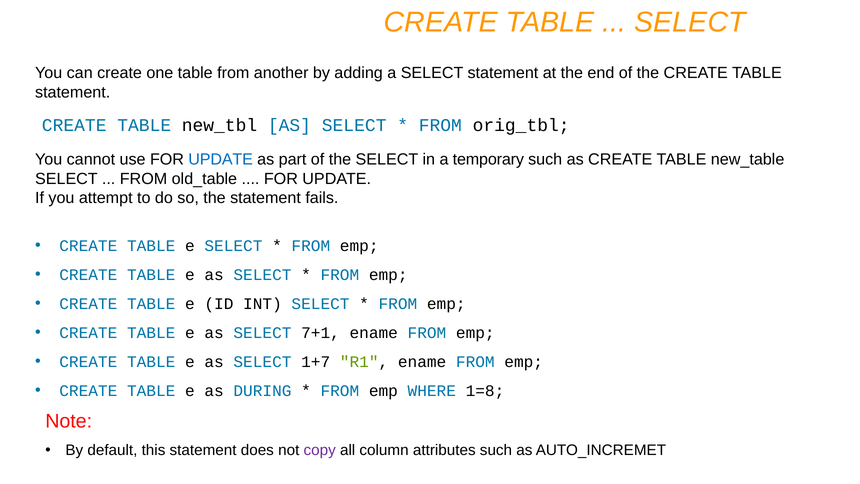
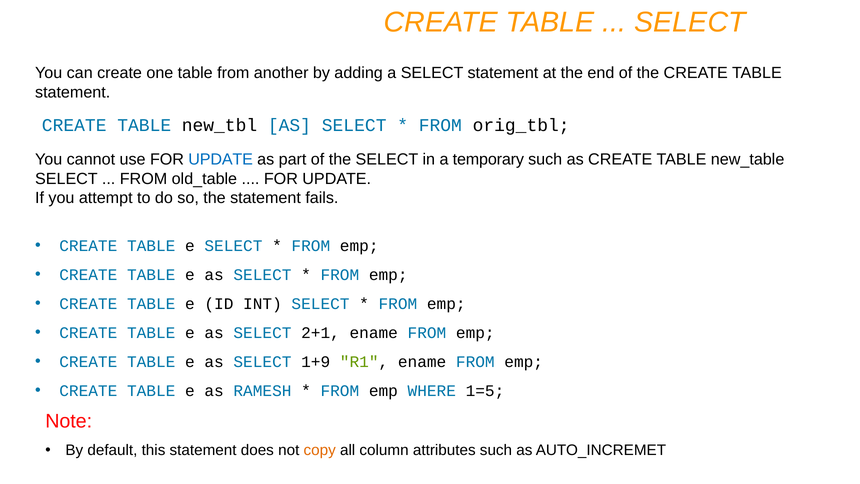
7+1: 7+1 -> 2+1 (321, 333)
1+7: 1+7 -> 1+9 (316, 362)
DURING: DURING -> RAMESH (262, 391)
1=8: 1=8 -> 1=5 (485, 391)
copy colour: purple -> orange (320, 450)
